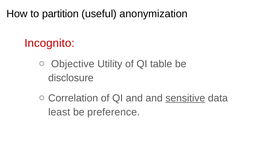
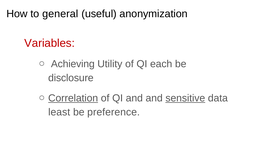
partition: partition -> general (60, 14)
Incognito: Incognito -> Variables (50, 43)
Objective: Objective -> Achieving (73, 64)
table: table -> each (161, 64)
Correlation underline: none -> present (73, 98)
